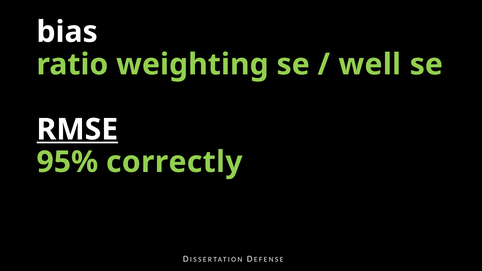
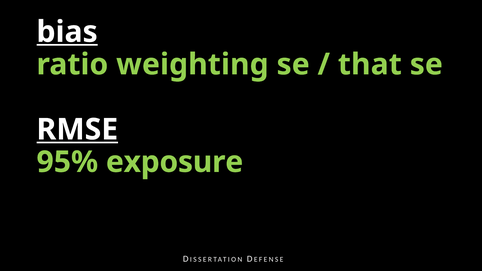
bias underline: none -> present (67, 32)
well: well -> that (370, 64)
correctly: correctly -> exposure (175, 162)
